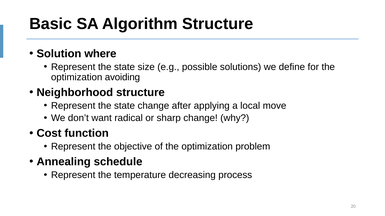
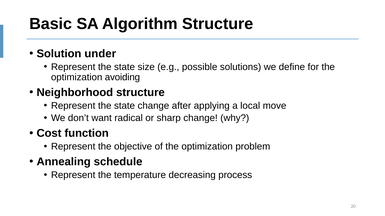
where: where -> under (100, 54)
